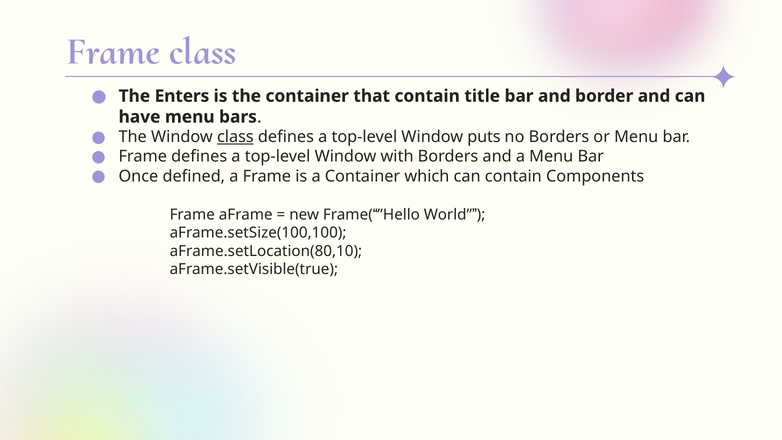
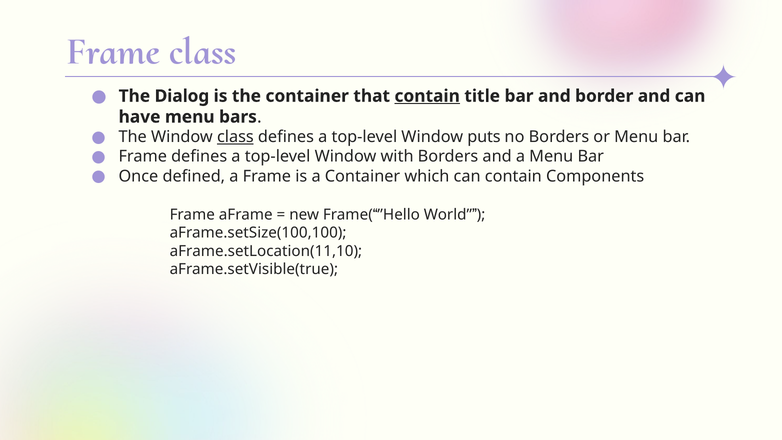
Enters: Enters -> Dialog (182, 96)
contain underline: none -> present (427, 96)
aFrame.setLocation(80,10: aFrame.setLocation(80,10 -> aFrame.setLocation(11,10 (266, 251)
